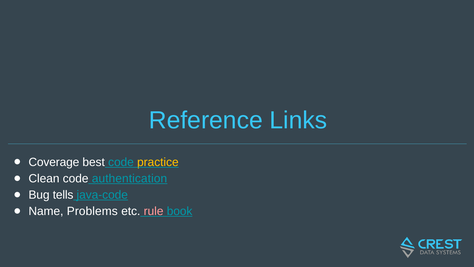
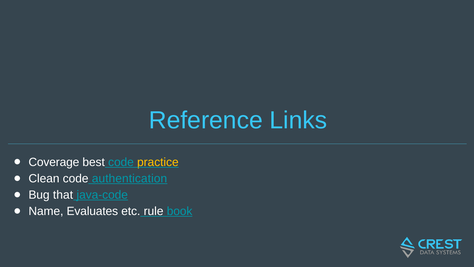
tells: tells -> that (63, 195)
Problems: Problems -> Evaluates (92, 211)
rule colour: pink -> white (154, 211)
